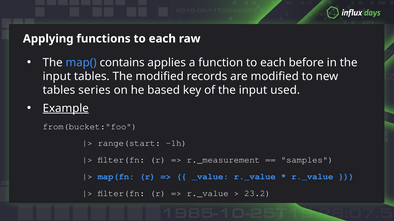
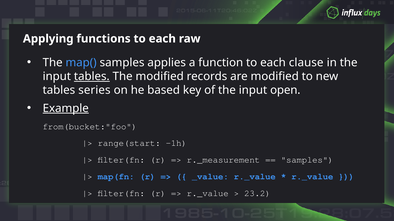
map( contains: contains -> samples (122, 63)
before: before -> clause (306, 63)
tables underline: none -> present (92, 77)
used: used -> open (285, 90)
